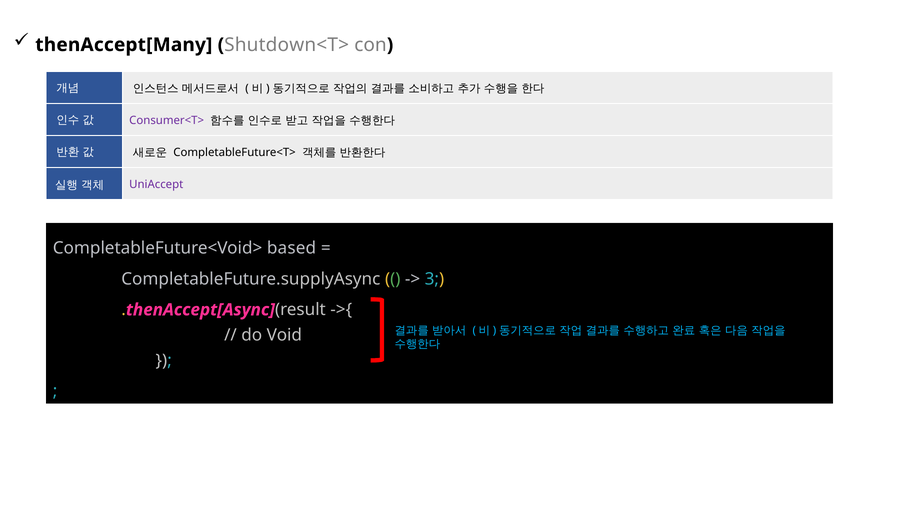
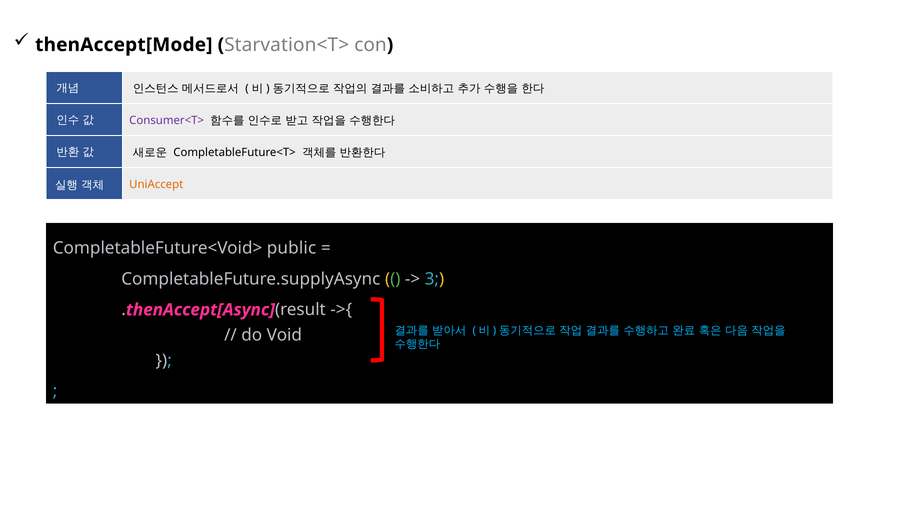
thenAccept[Many: thenAccept[Many -> thenAccept[Mode (124, 45)
Shutdown<T>: Shutdown<T> -> Starvation<T> (287, 45)
UniAccept colour: purple -> orange (156, 185)
based: based -> public (292, 248)
